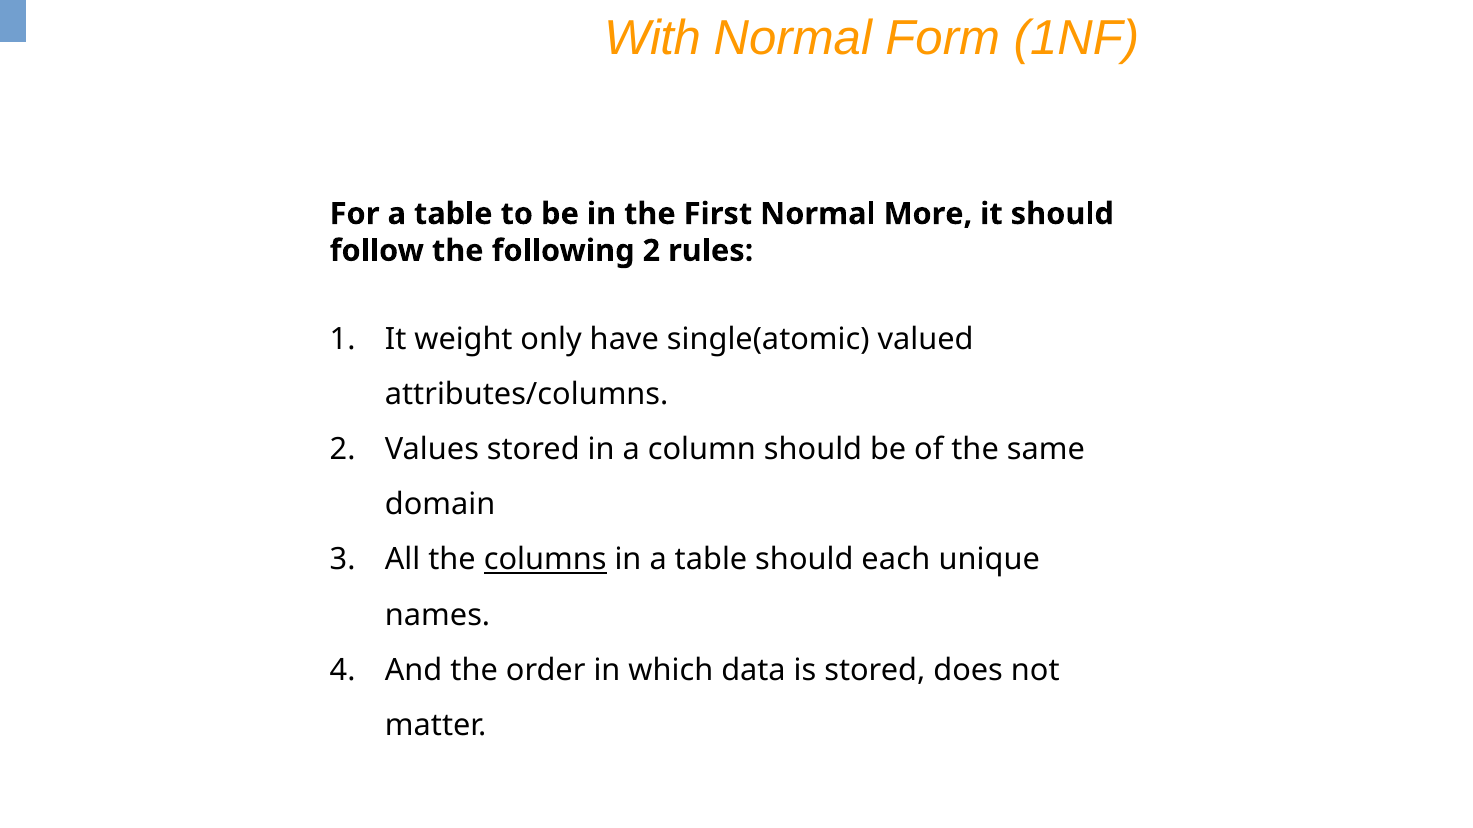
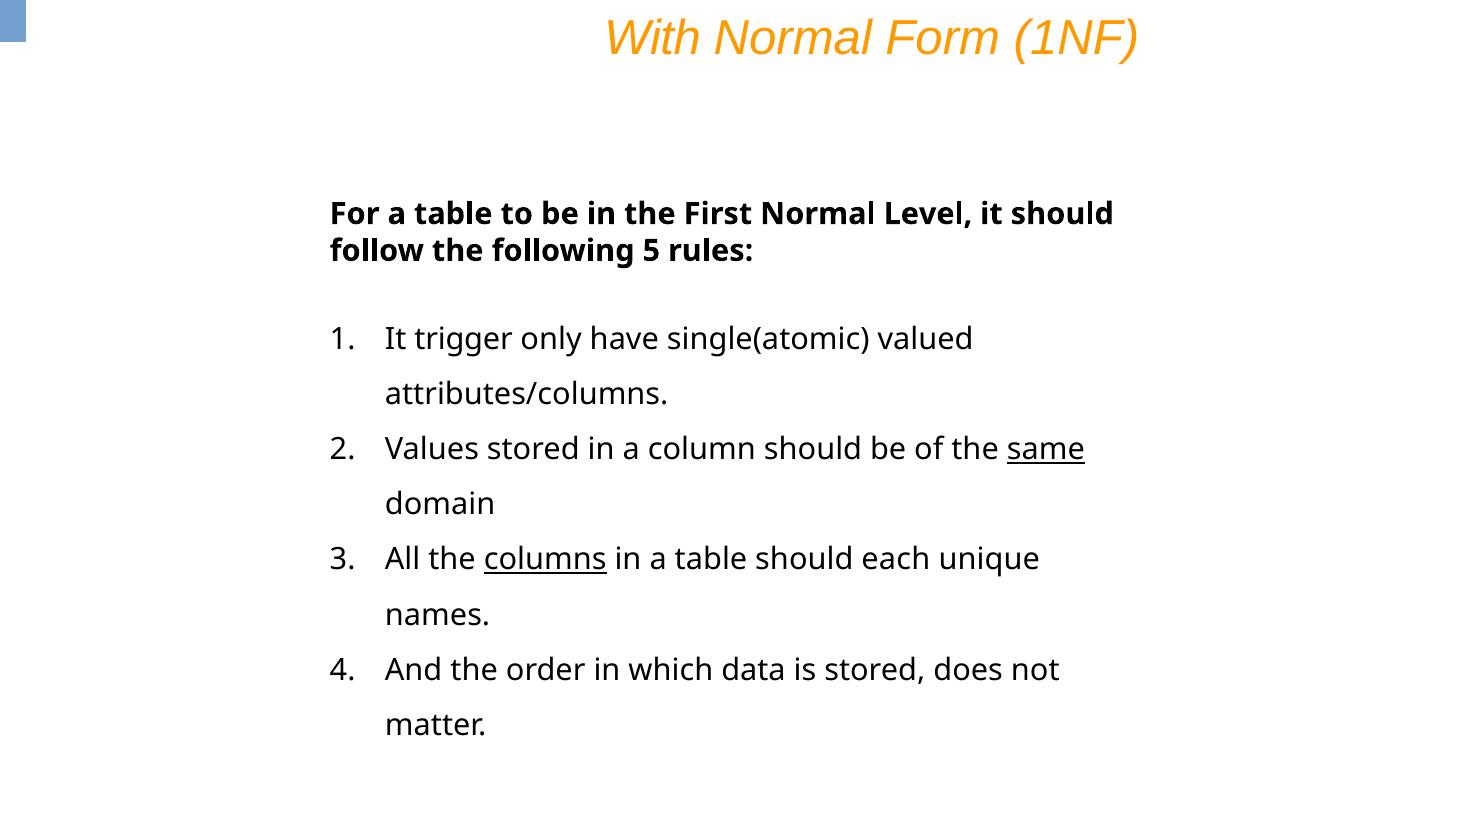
More: More -> Level (928, 214)
following 2: 2 -> 5 (651, 251)
weight: weight -> trigger (464, 339)
same underline: none -> present (1046, 450)
